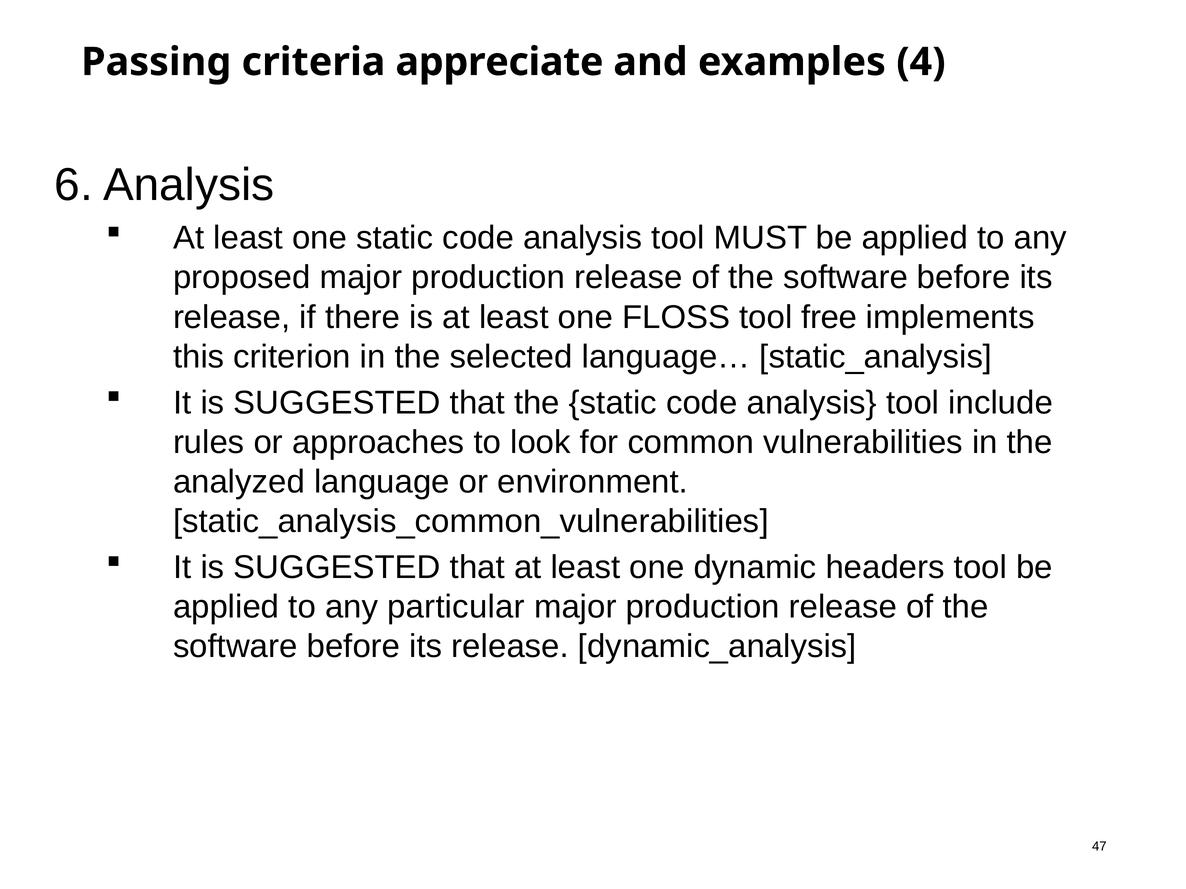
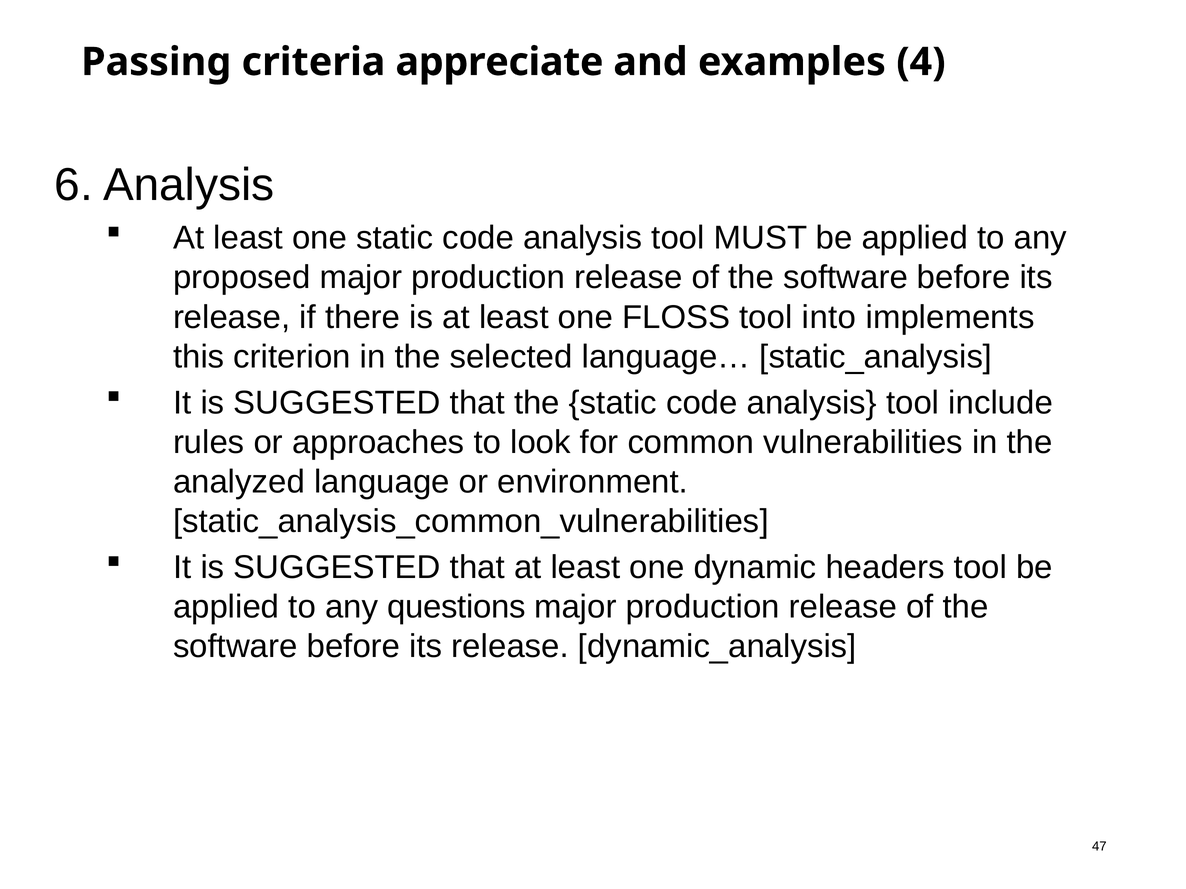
free: free -> into (829, 317)
particular: particular -> questions (456, 607)
